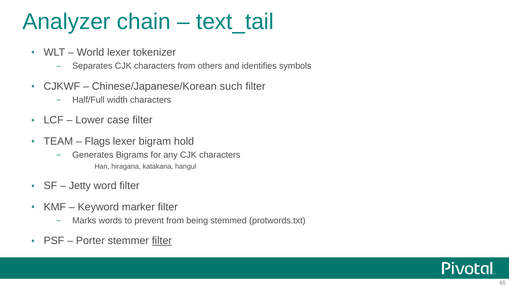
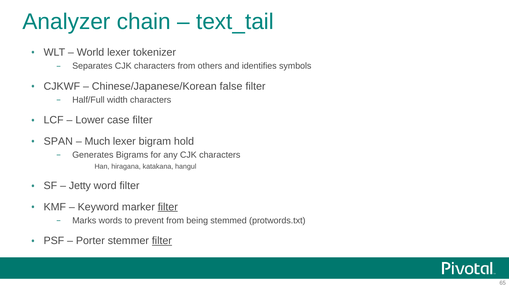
such: such -> false (231, 86)
TEAM: TEAM -> SPAN (58, 141)
Flags: Flags -> Much (97, 141)
filter underline: none -> present (168, 207)
